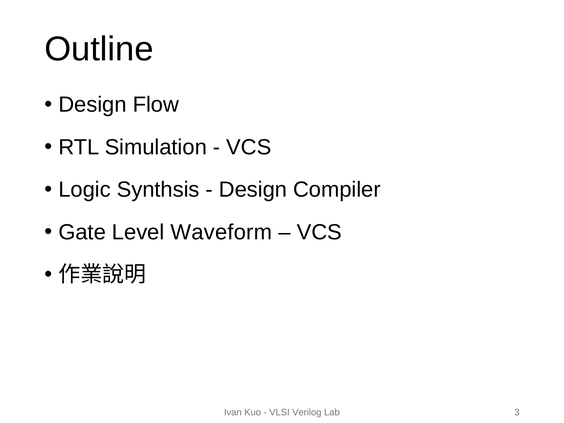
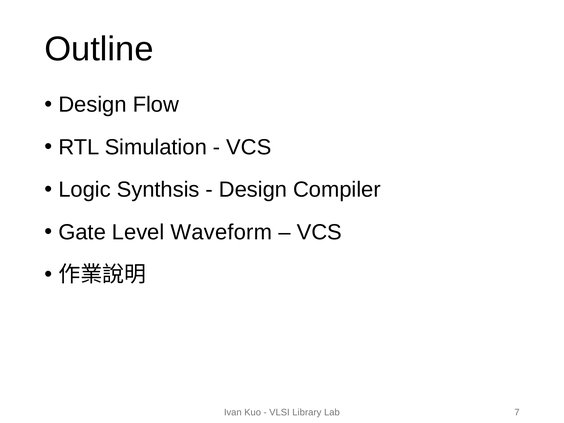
Verilog: Verilog -> Library (307, 412)
3: 3 -> 7 (517, 412)
